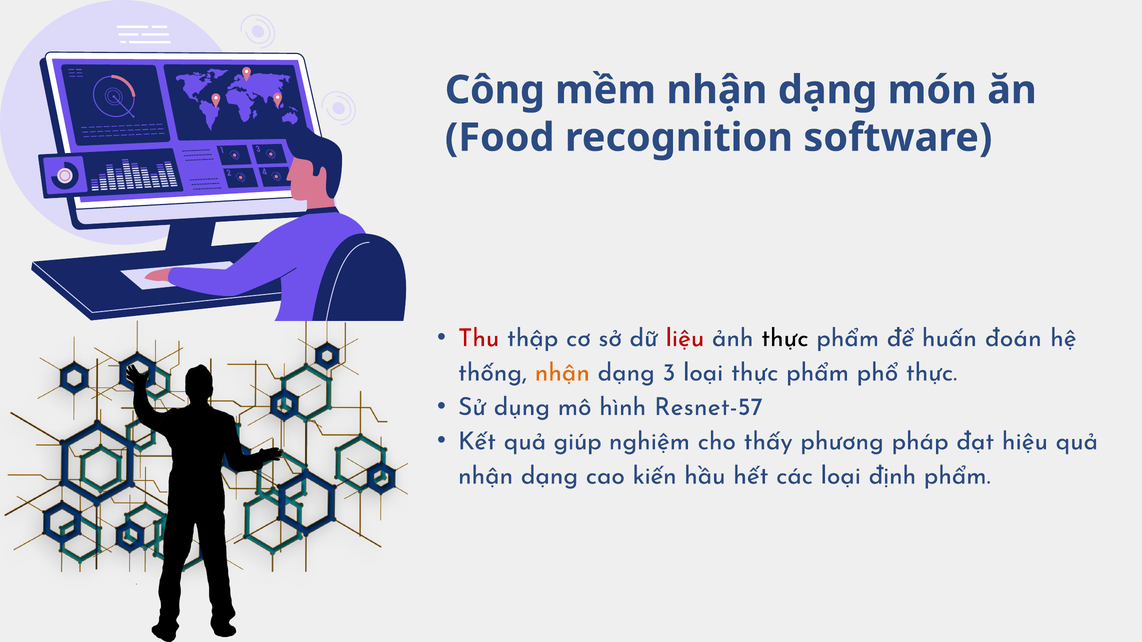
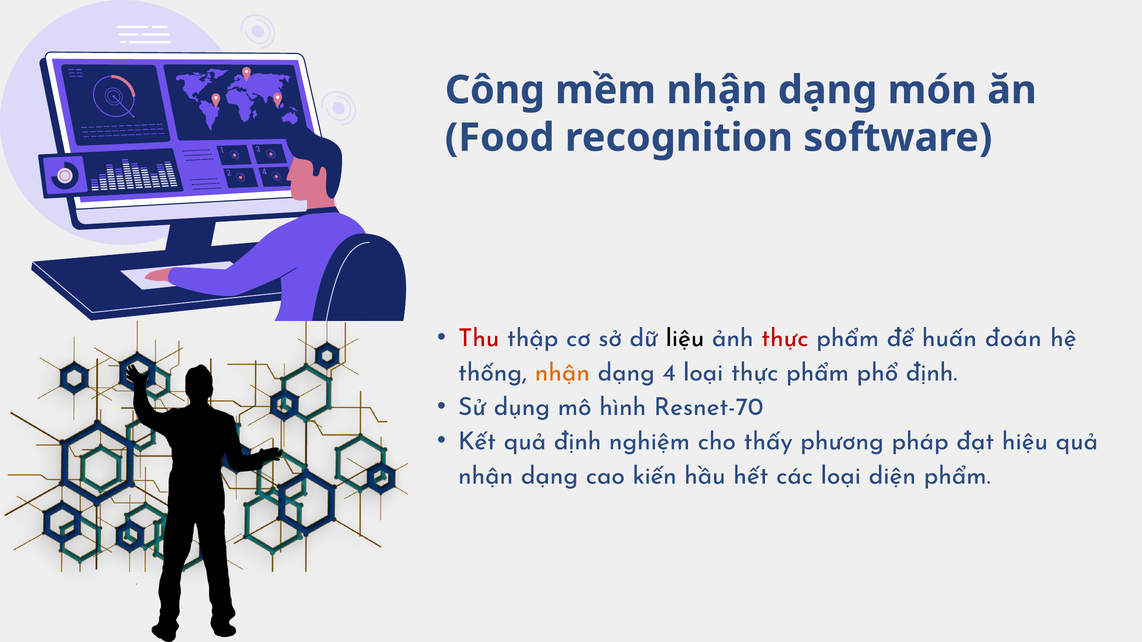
liệu colour: red -> black (685, 338)
thực colour: black -> red (785, 338)
3: 3 -> 4 (669, 373)
phổ thực: thực -> định (932, 373)
Resnet-57: Resnet-57 -> Resnet-70 (709, 407)
quả giúp: giúp -> định (578, 441)
định: định -> diện (892, 476)
